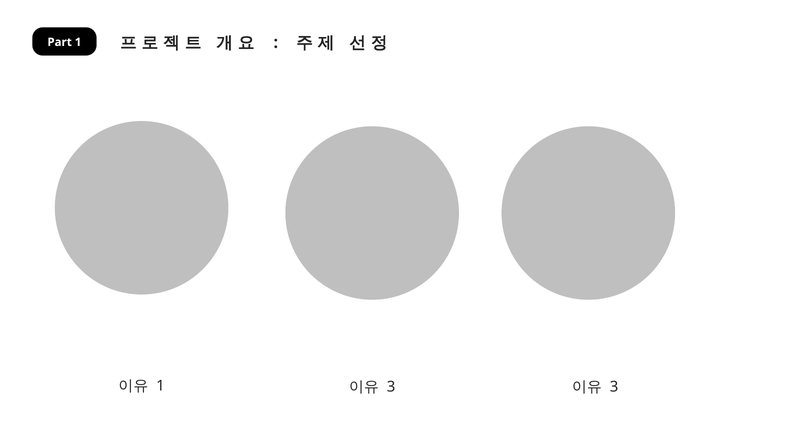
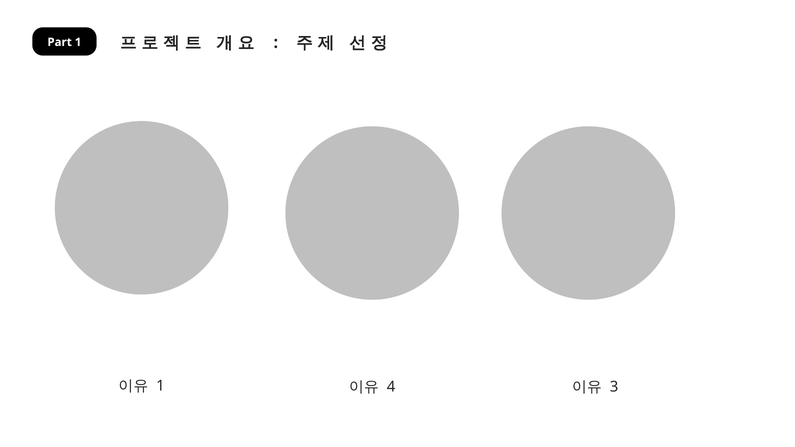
3: 3 -> 4 (391, 387)
